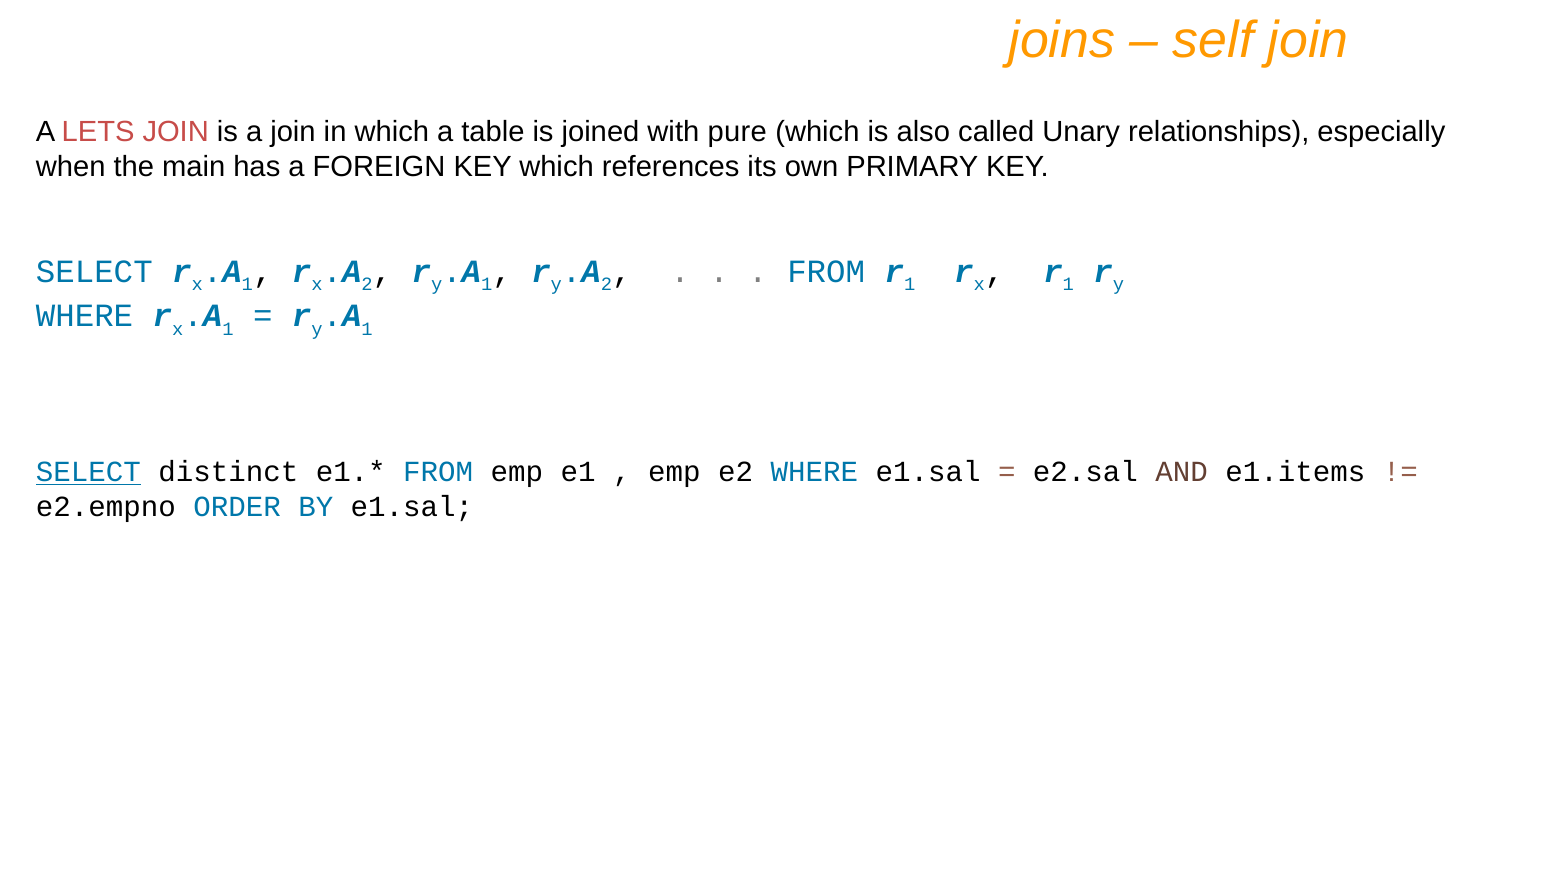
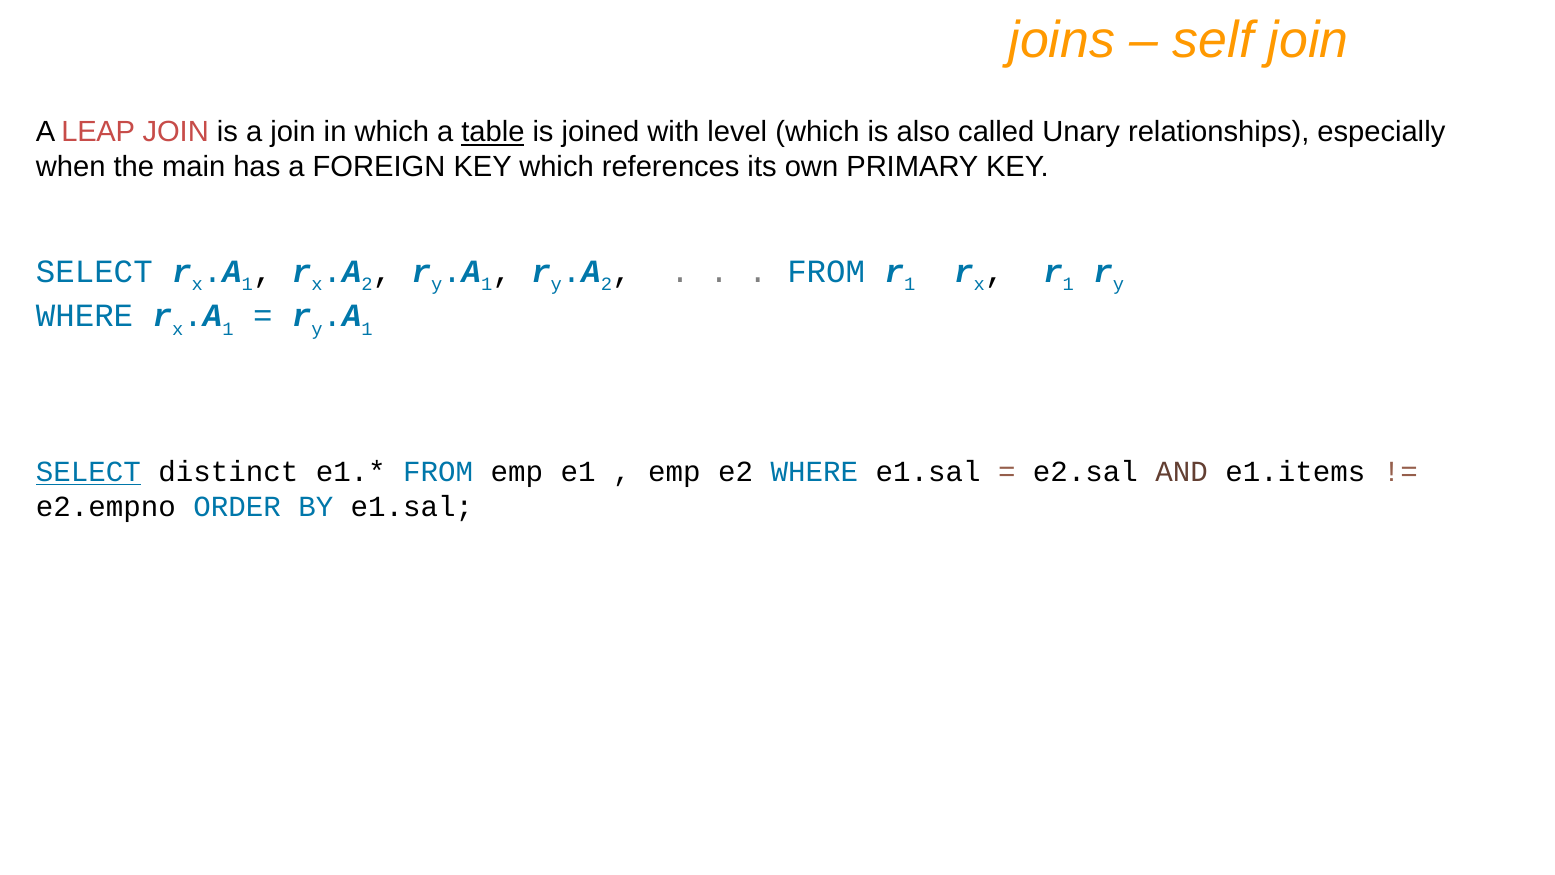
LETS: LETS -> LEAP (98, 132)
table underline: none -> present (493, 132)
pure: pure -> level (737, 132)
